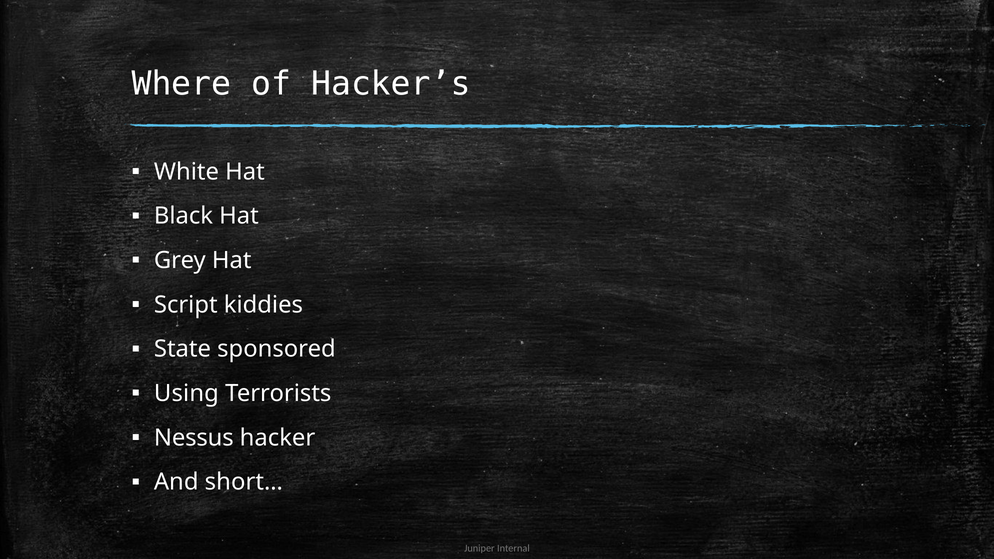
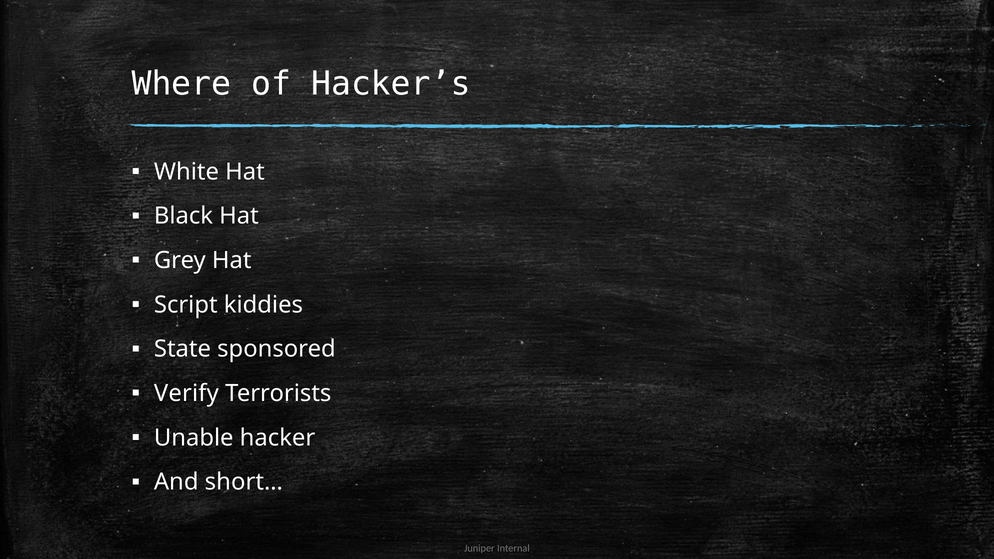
Using: Using -> Verify (186, 394)
Nessus: Nessus -> Unable (194, 438)
